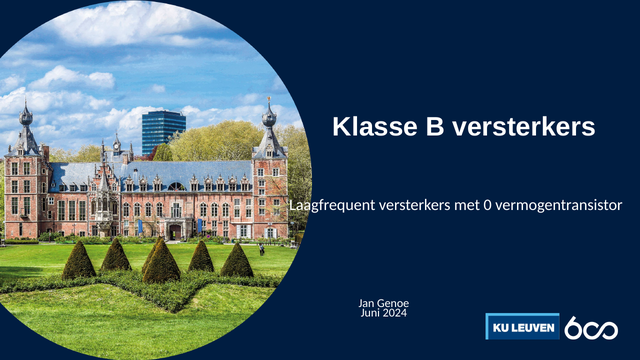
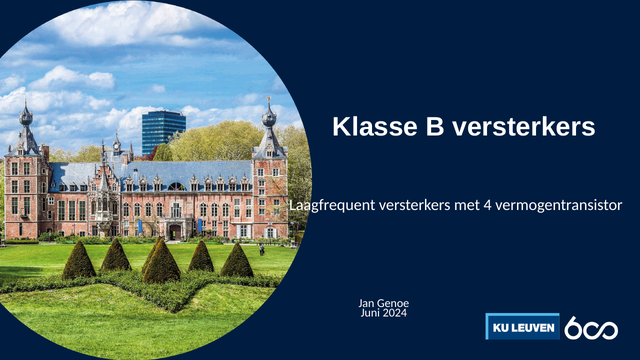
0: 0 -> 4 (488, 205)
